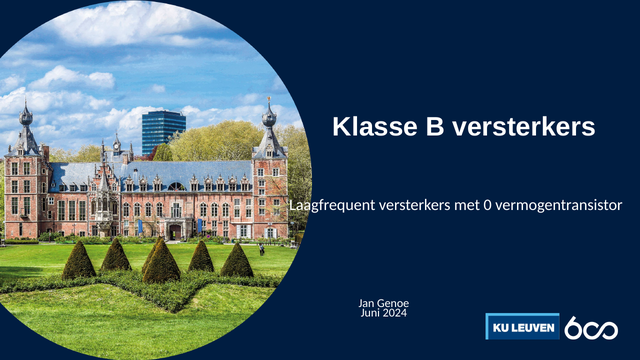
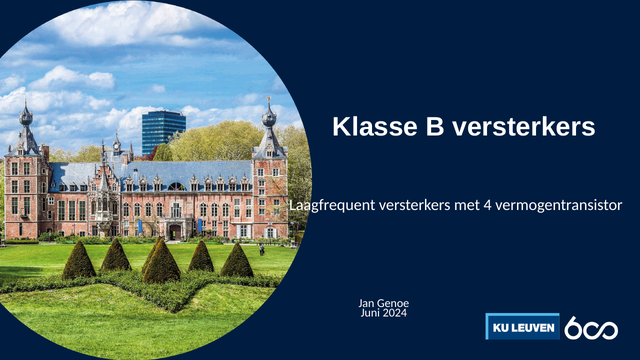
0: 0 -> 4 (488, 205)
